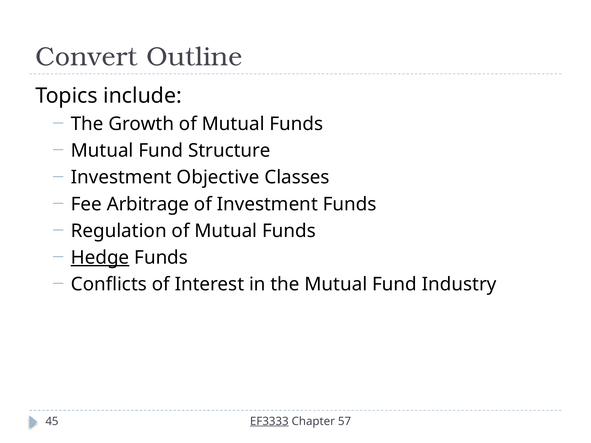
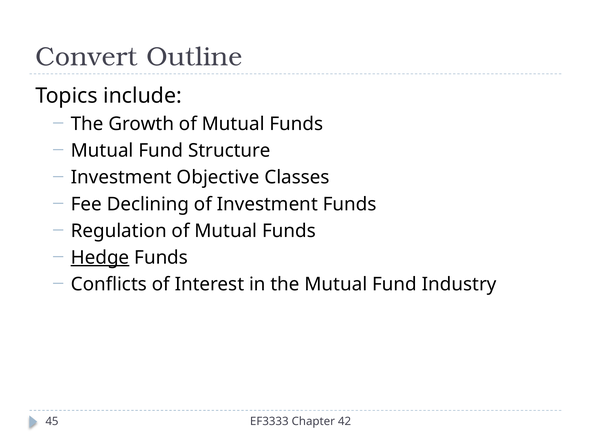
Arbitrage: Arbitrage -> Declining (148, 204)
EF3333 underline: present -> none (269, 421)
57: 57 -> 42 (345, 421)
